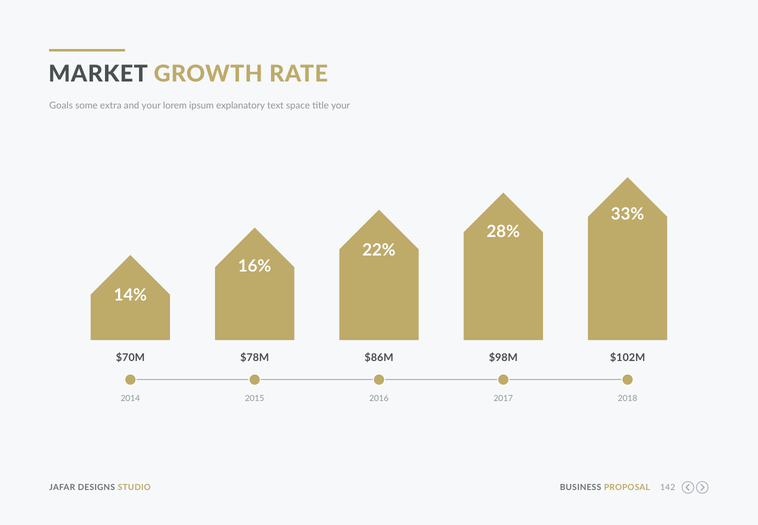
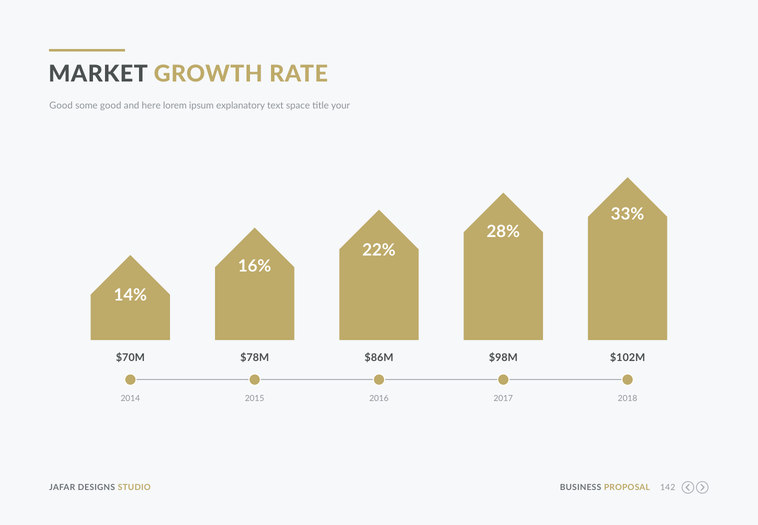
Goals: Goals -> Good (61, 105)
some extra: extra -> good (111, 105)
and your: your -> here (151, 105)
